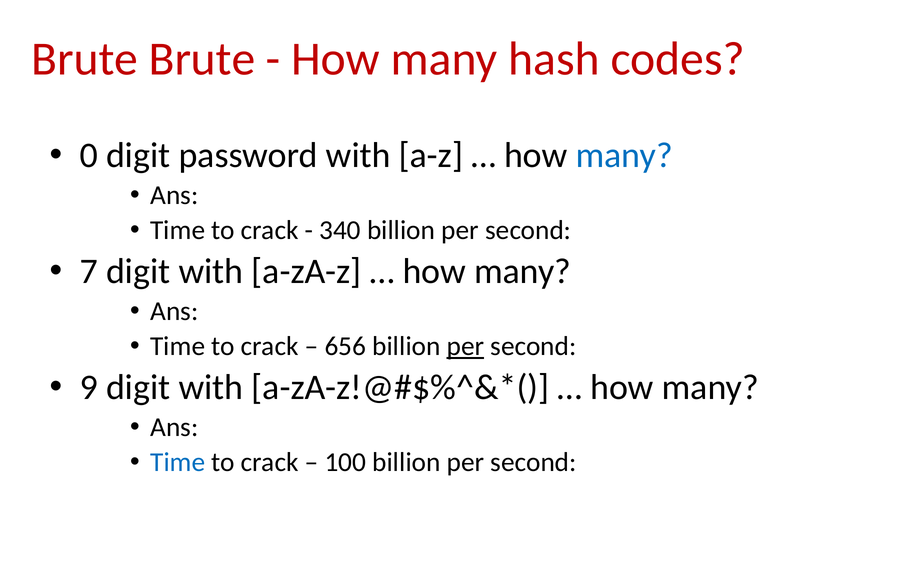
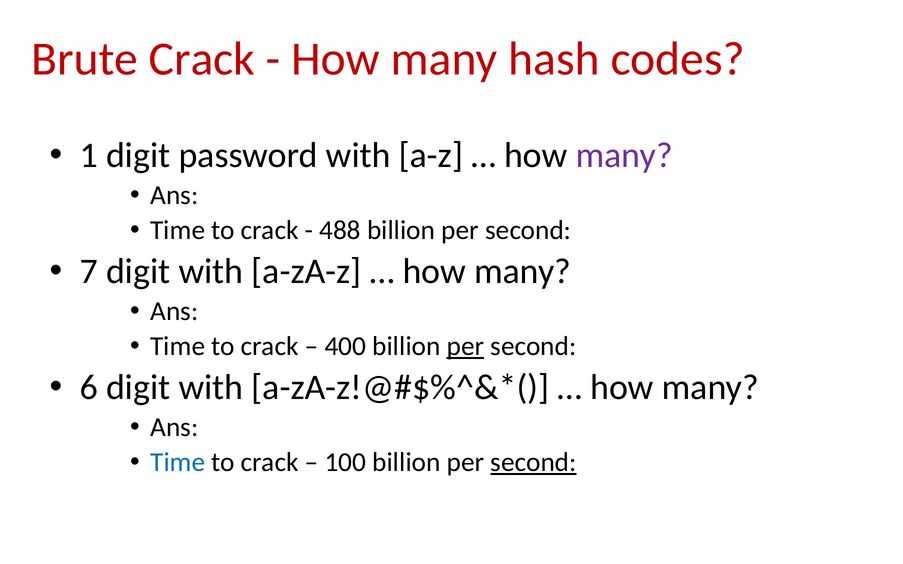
Brute Brute: Brute -> Crack (202, 59)
0: 0 -> 1 (89, 155)
many colour: blue -> purple (624, 155)
340: 340 -> 488 (340, 230)
656: 656 -> 400 (345, 346)
9: 9 -> 6 (89, 387)
second underline: none -> present (533, 463)
